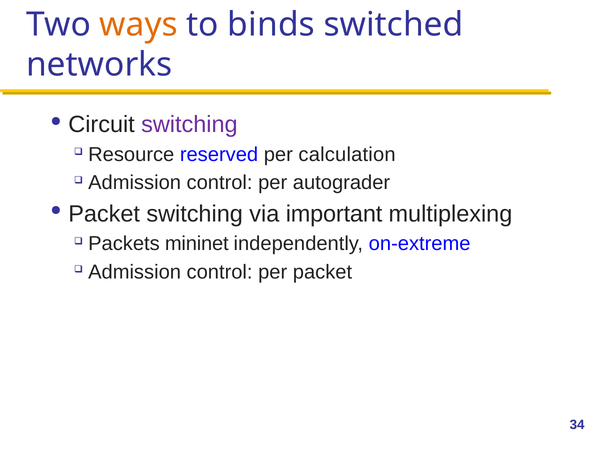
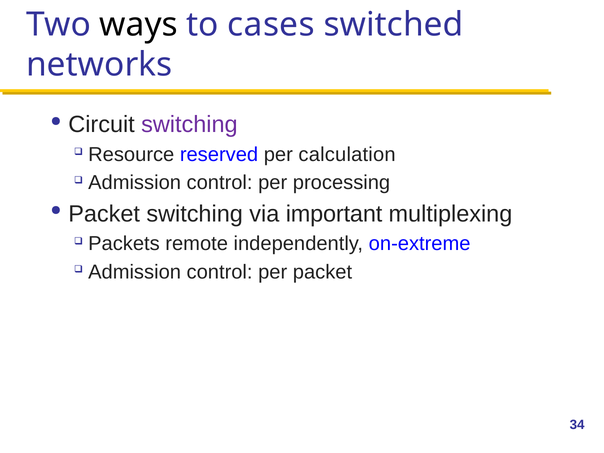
ways colour: orange -> black (139, 24)
binds: binds -> cases (271, 24)
autograder: autograder -> processing (342, 183)
mininet: mininet -> remote (197, 244)
